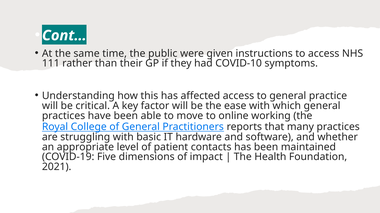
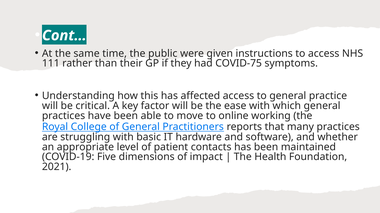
COVID-10: COVID-10 -> COVID-75 (239, 64)
